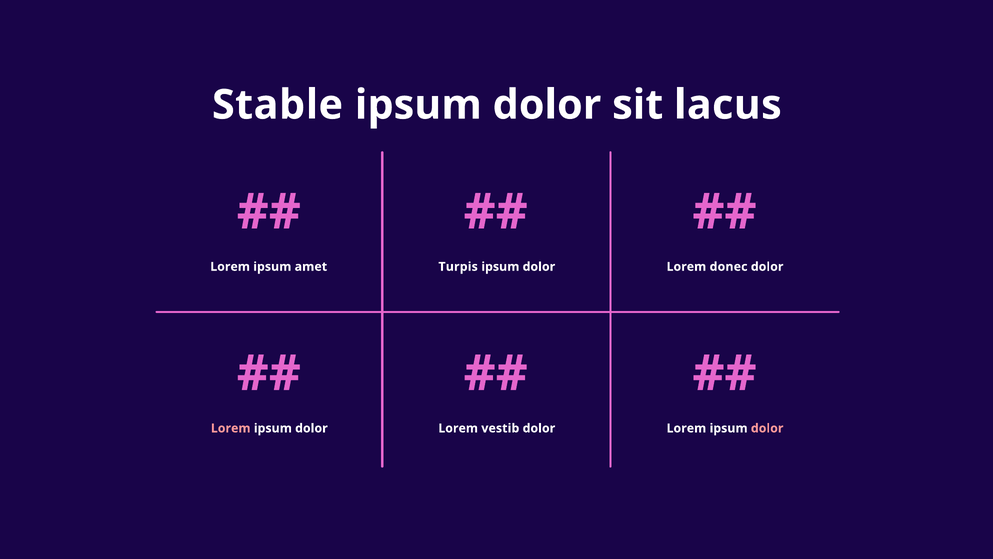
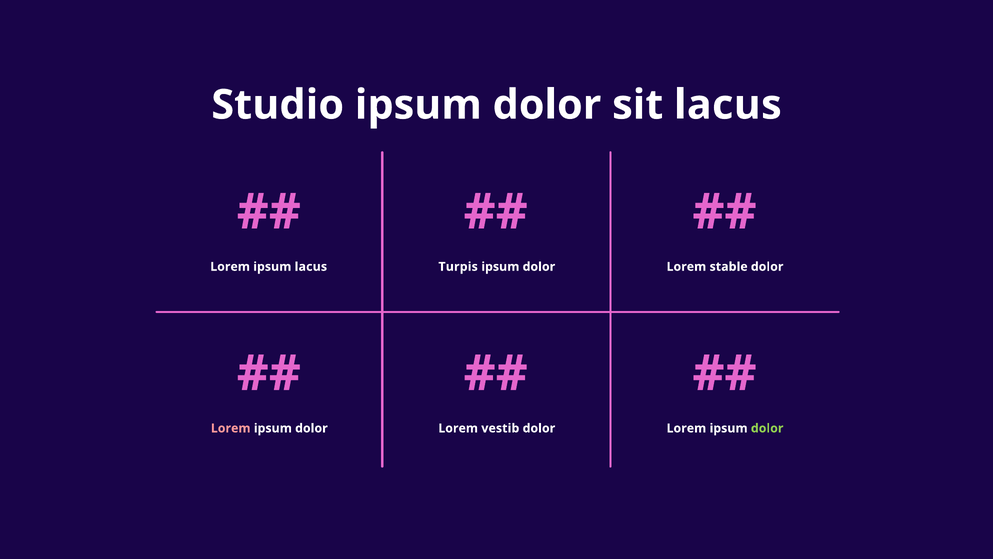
Stable: Stable -> Studio (278, 105)
ipsum amet: amet -> lacus (311, 266)
donec: donec -> stable (729, 266)
dolor colour: pink -> light green (767, 428)
